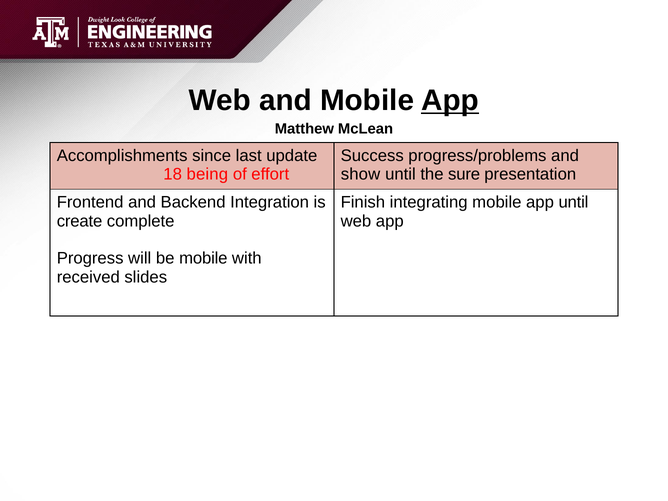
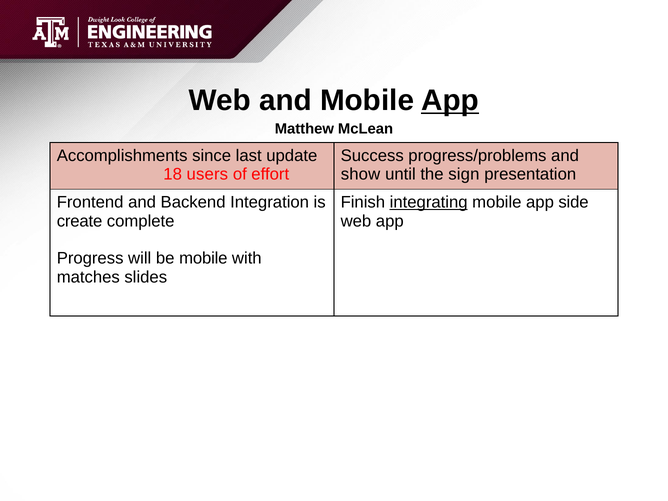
being: being -> users (207, 174)
sure: sure -> sign (464, 174)
integrating underline: none -> present (429, 202)
app until: until -> side (573, 202)
received: received -> matches (88, 277)
